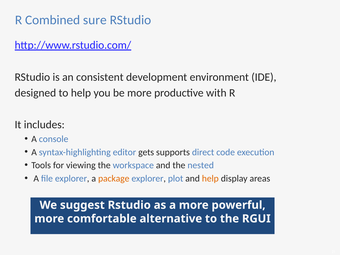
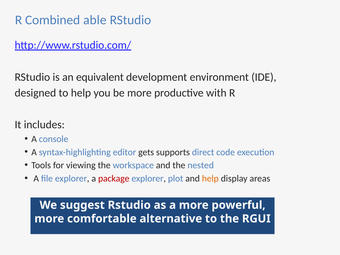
sure: sure -> able (95, 20)
consistent: consistent -> equivalent (100, 77)
package colour: orange -> red (114, 179)
